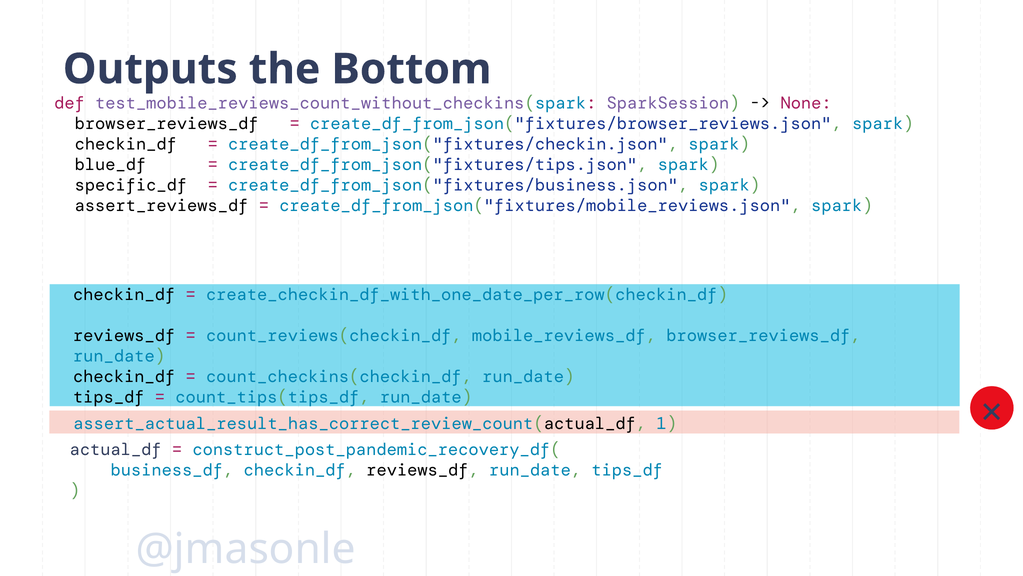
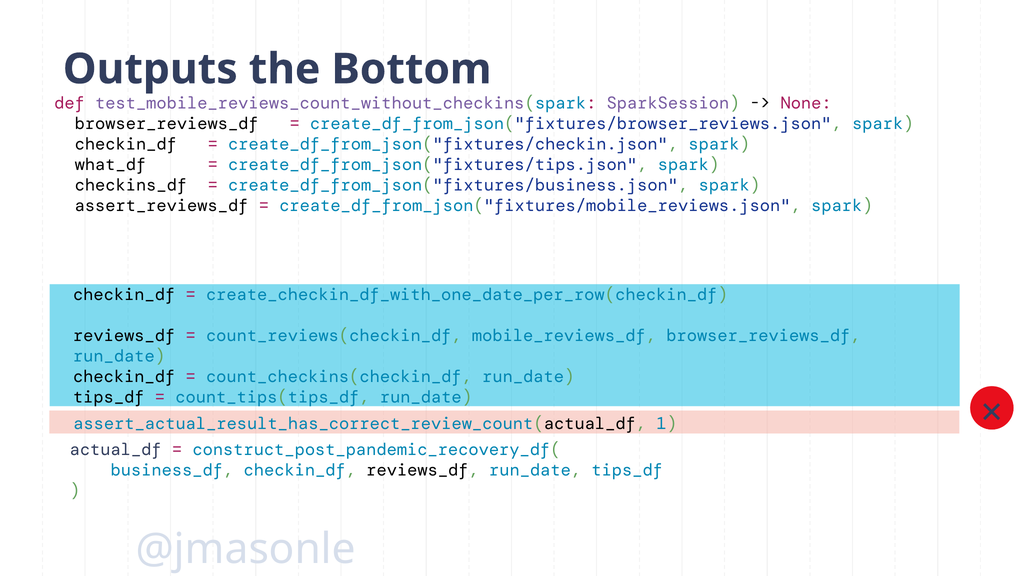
blue_df: blue_df -> what_df (110, 164)
specific_df: specific_df -> checkins_df (131, 185)
